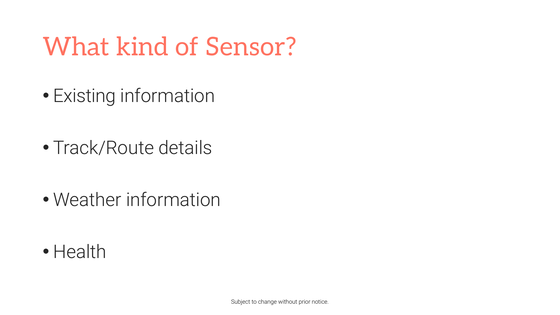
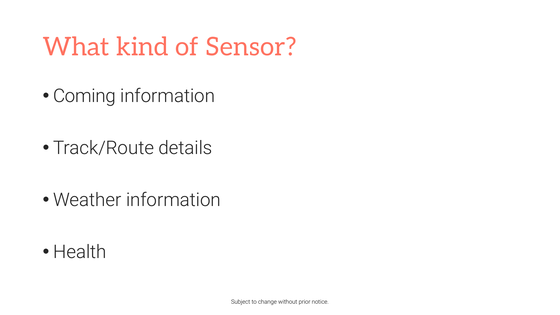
Existing: Existing -> Coming (85, 96)
